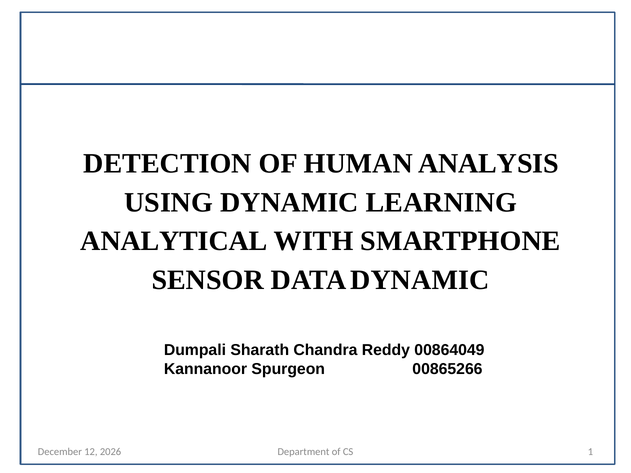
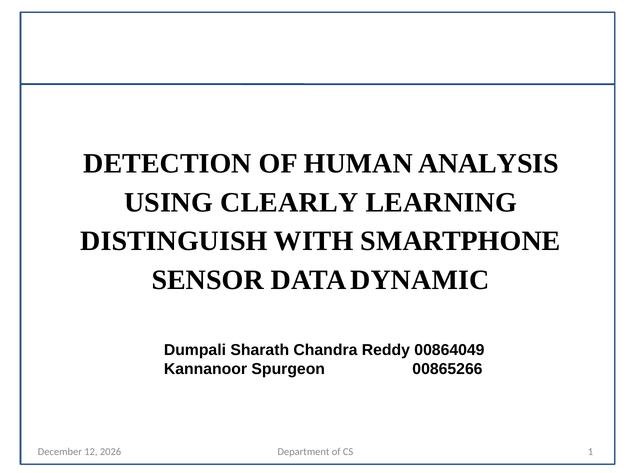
USING DYNAMIC: DYNAMIC -> CLEARLY (289, 202)
ANALYTICAL: ANALYTICAL -> DISTINGUISH (174, 241)
